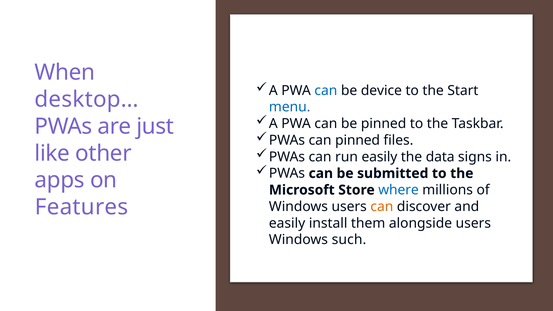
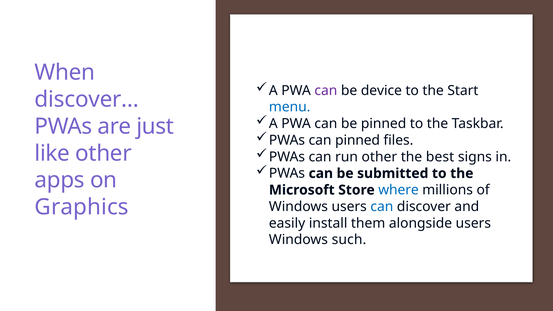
can colour: blue -> purple (326, 90)
desktop…: desktop… -> discover… (87, 99)
run easily: easily -> other (379, 157)
data: data -> best (440, 157)
Features: Features -> Graphics (82, 207)
can colour: orange -> blue (382, 207)
